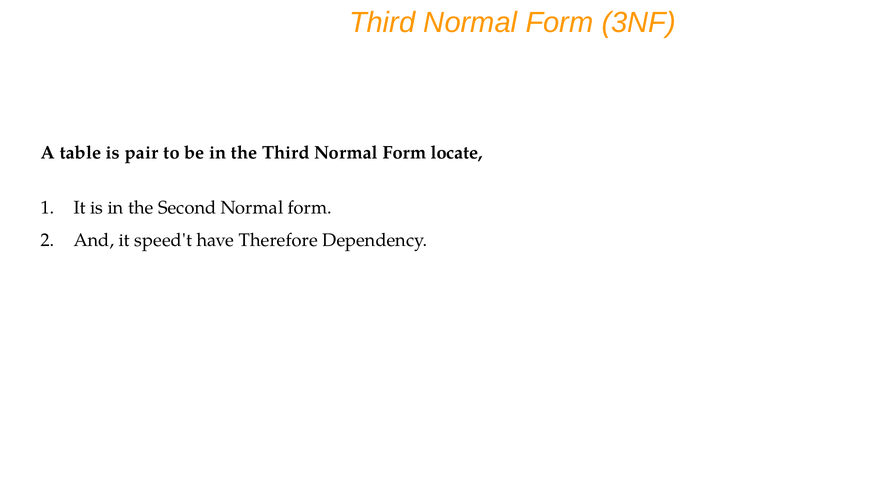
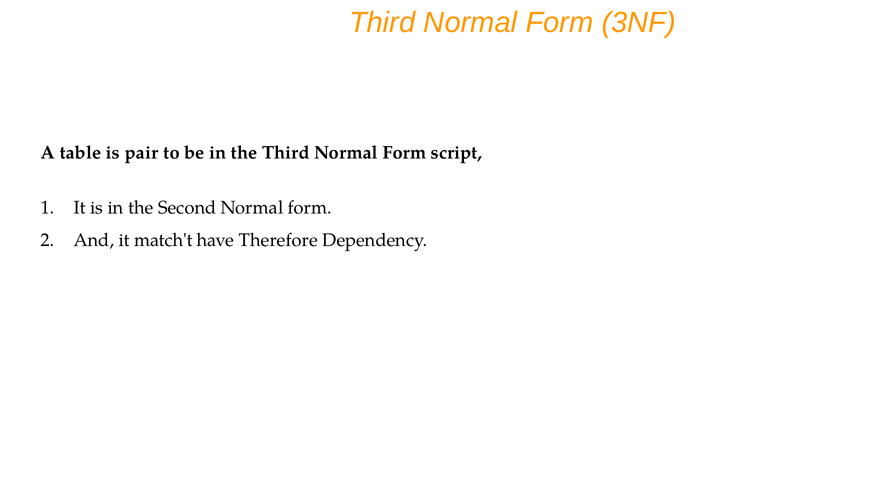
locate: locate -> script (457, 153)
speed't: speed't -> match't (163, 240)
